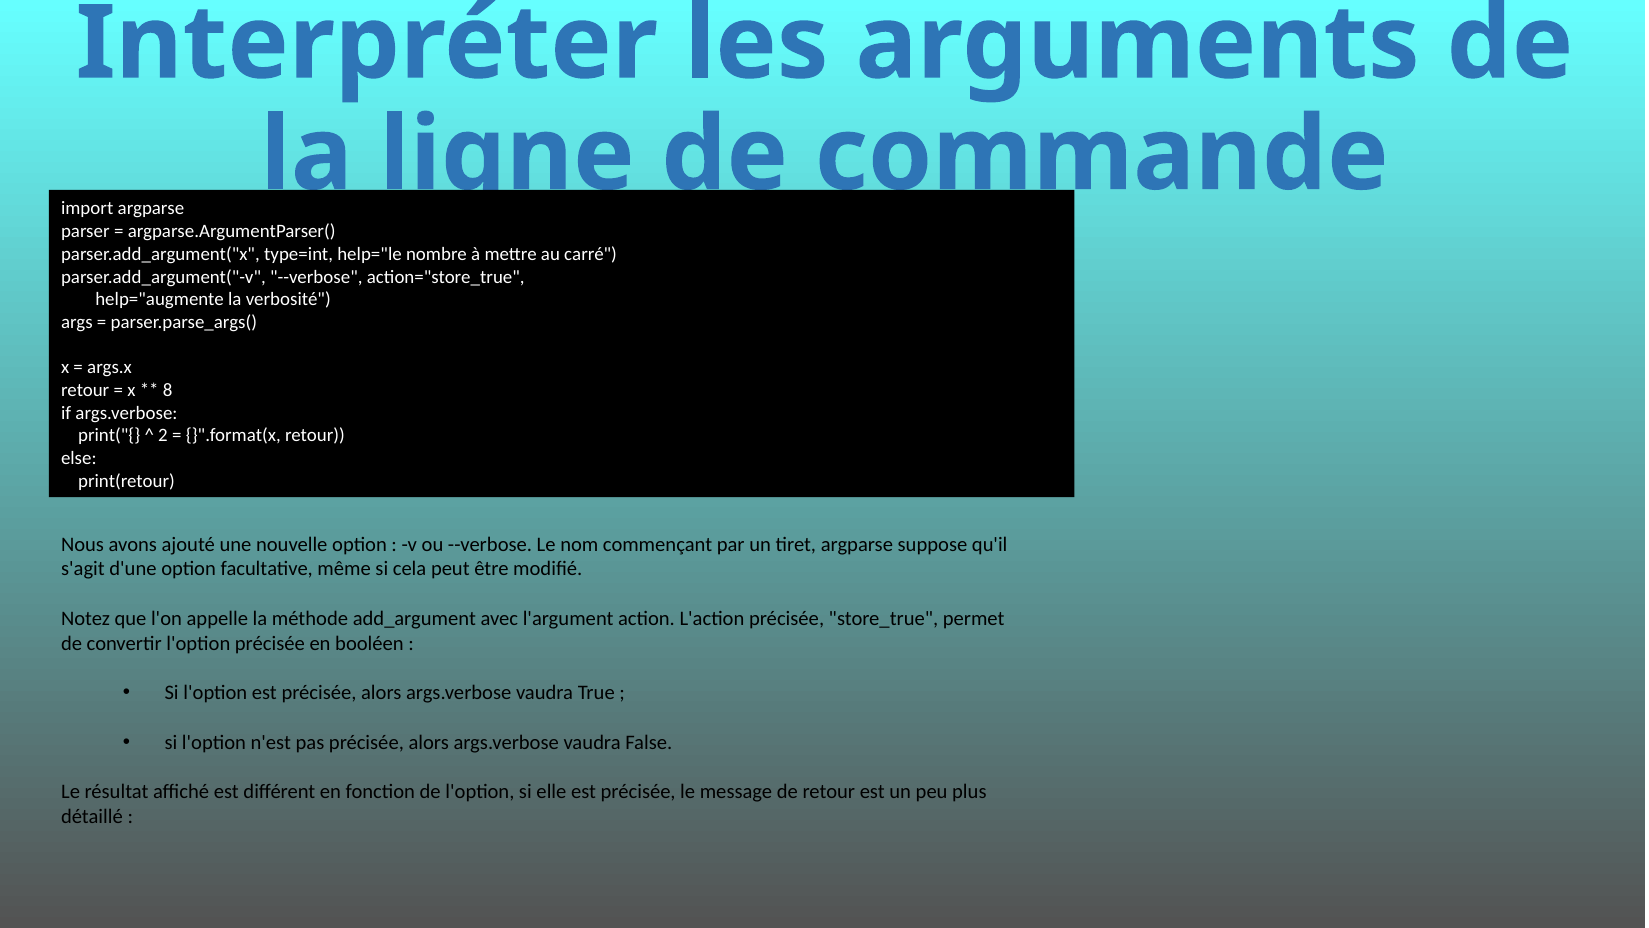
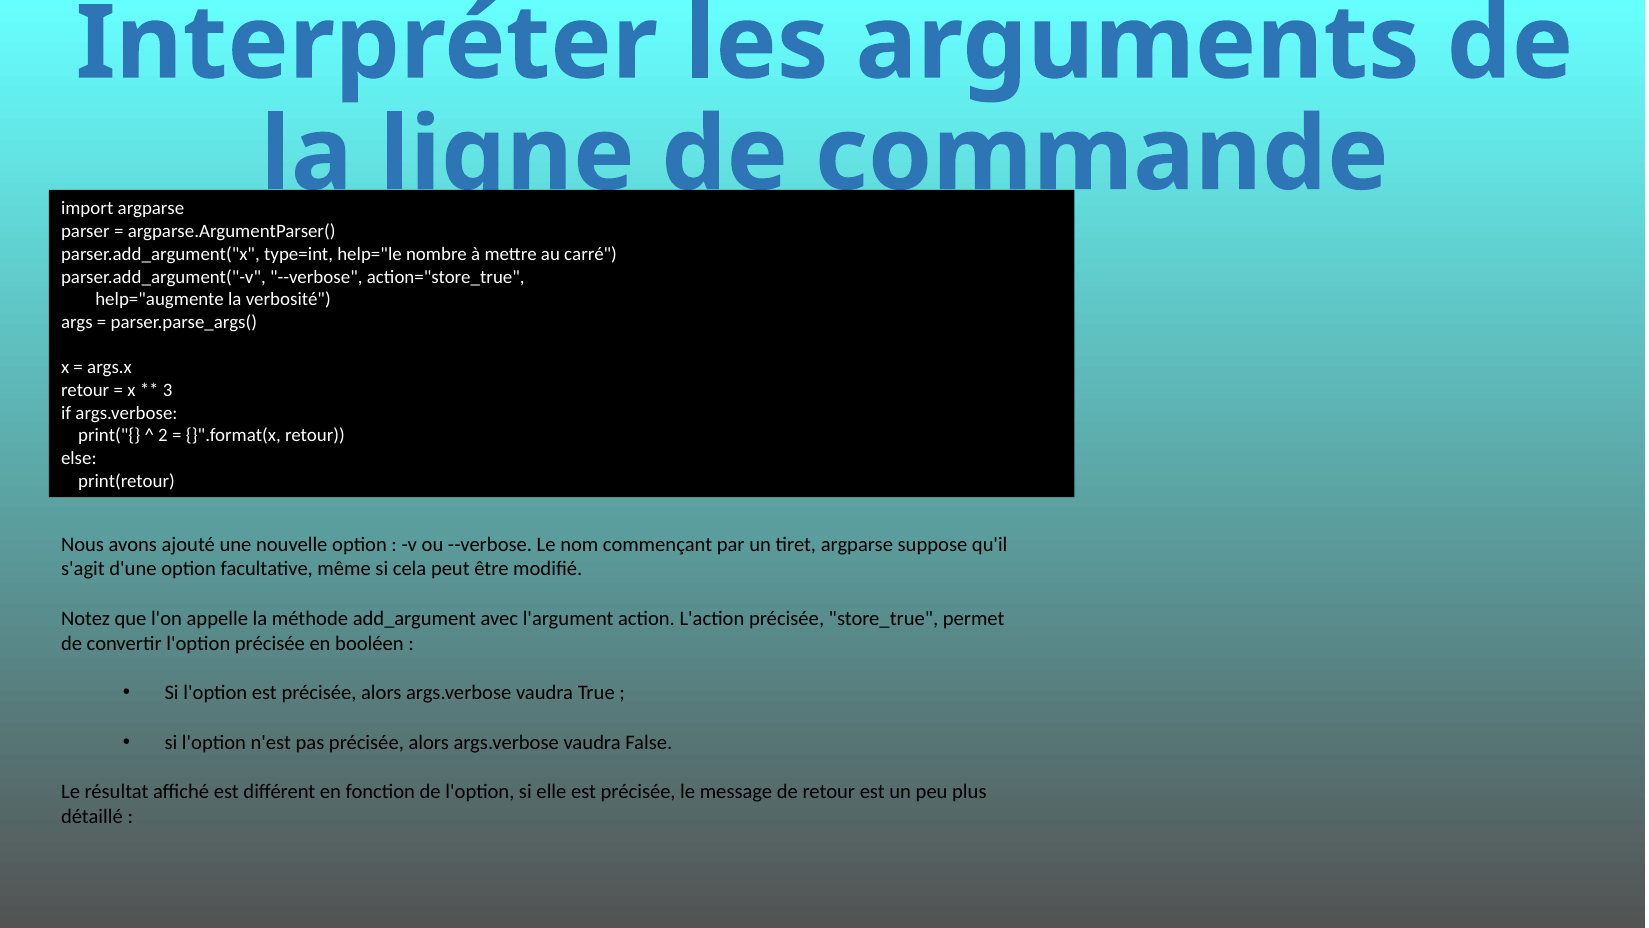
8: 8 -> 3 (168, 390)
